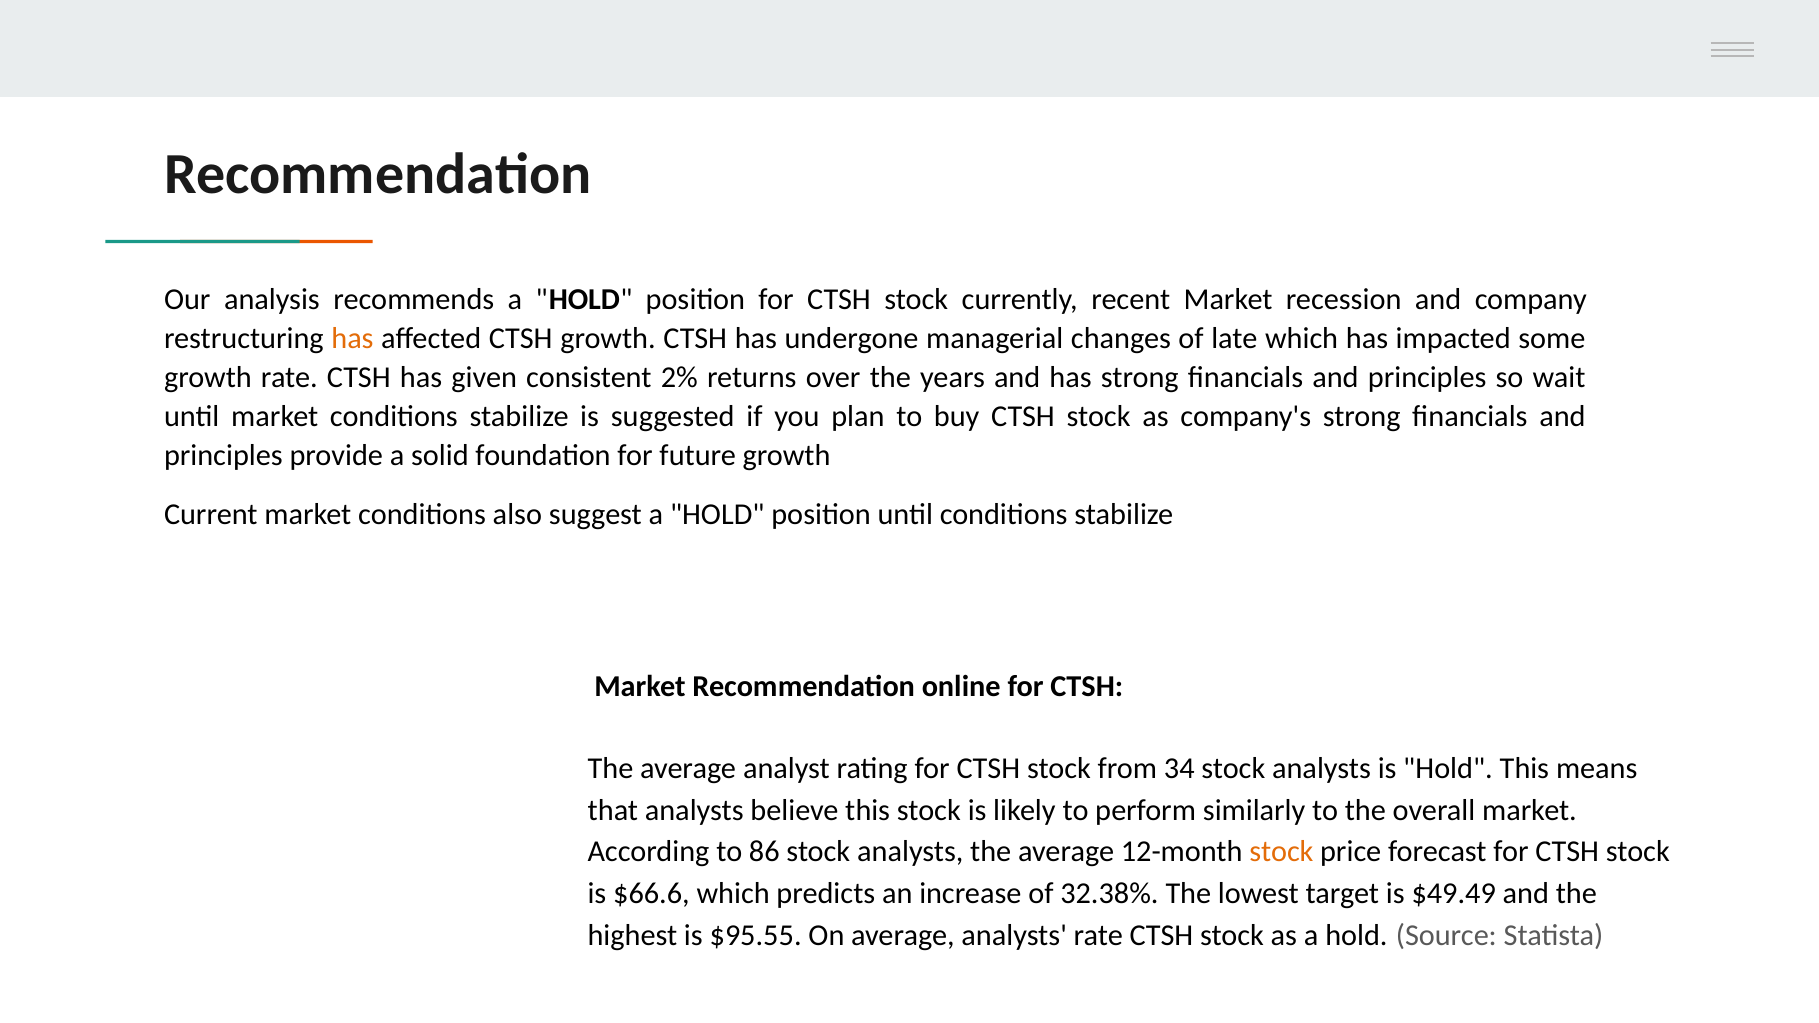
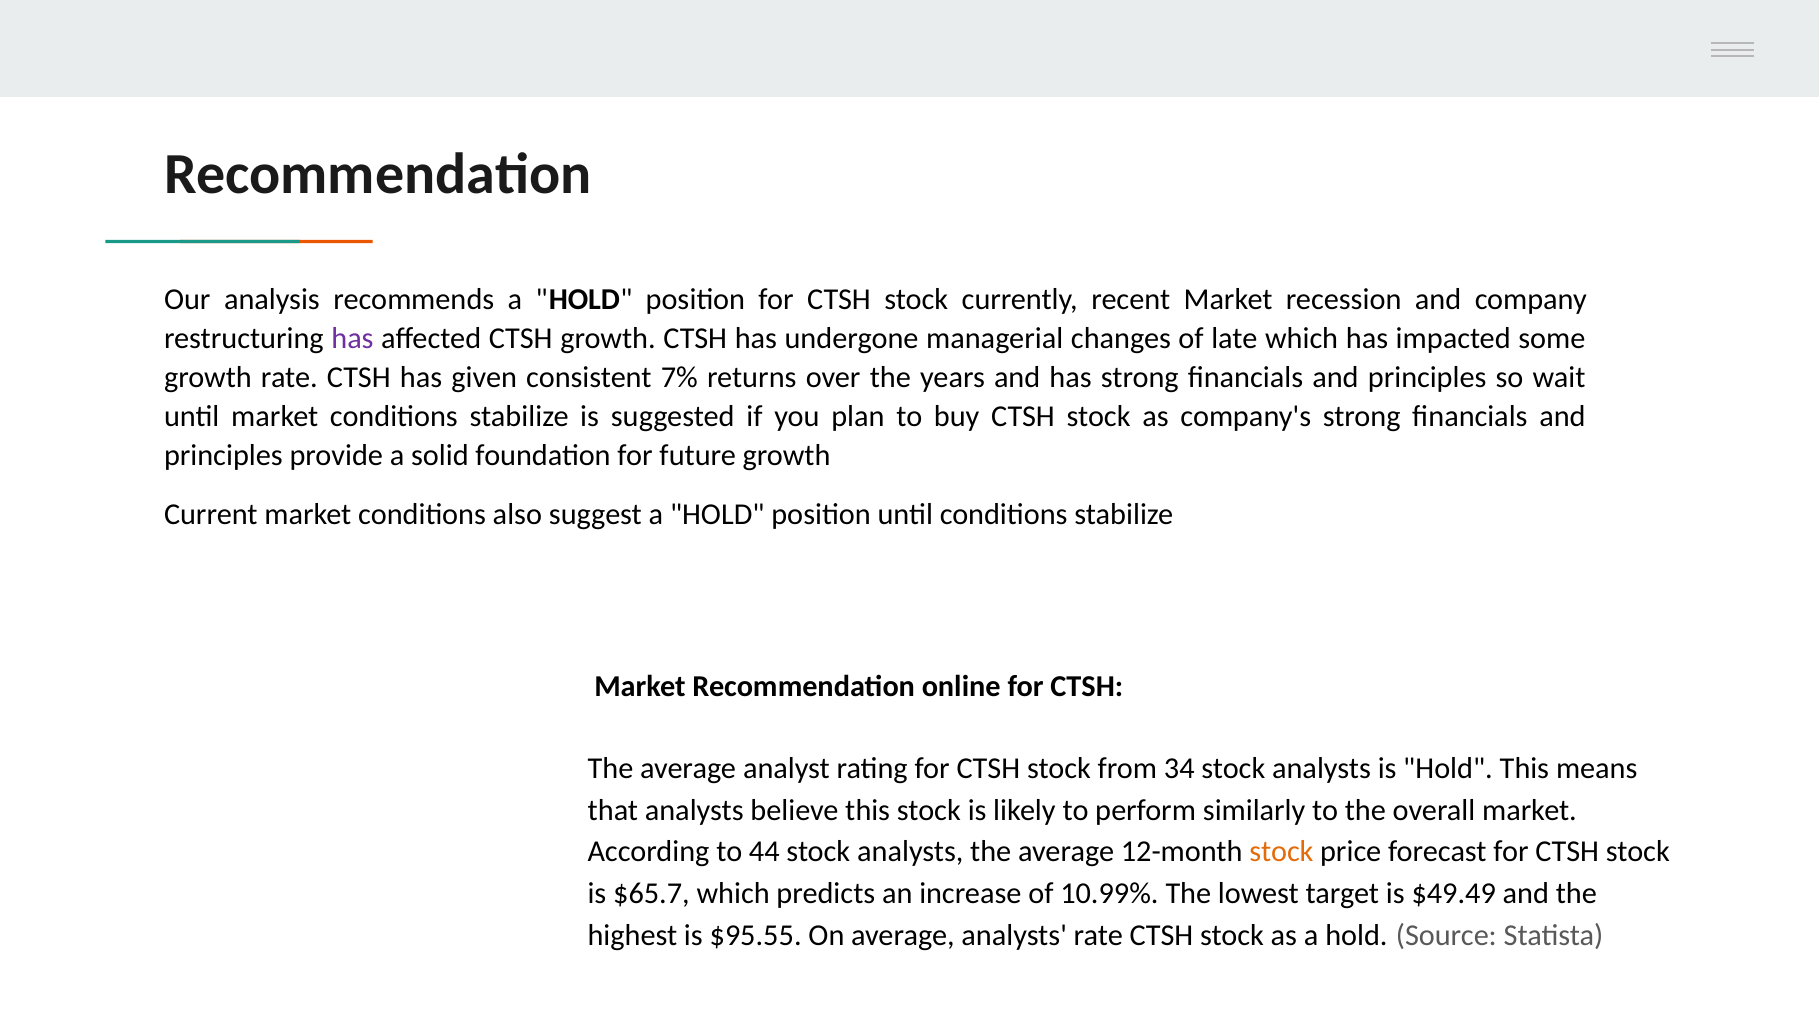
has colour: orange -> purple (352, 339)
2%: 2% -> 7% (679, 377)
86: 86 -> 44 (764, 852)
$66.6: $66.6 -> $65.7 (651, 894)
32.38%: 32.38% -> 10.99% (1109, 894)
